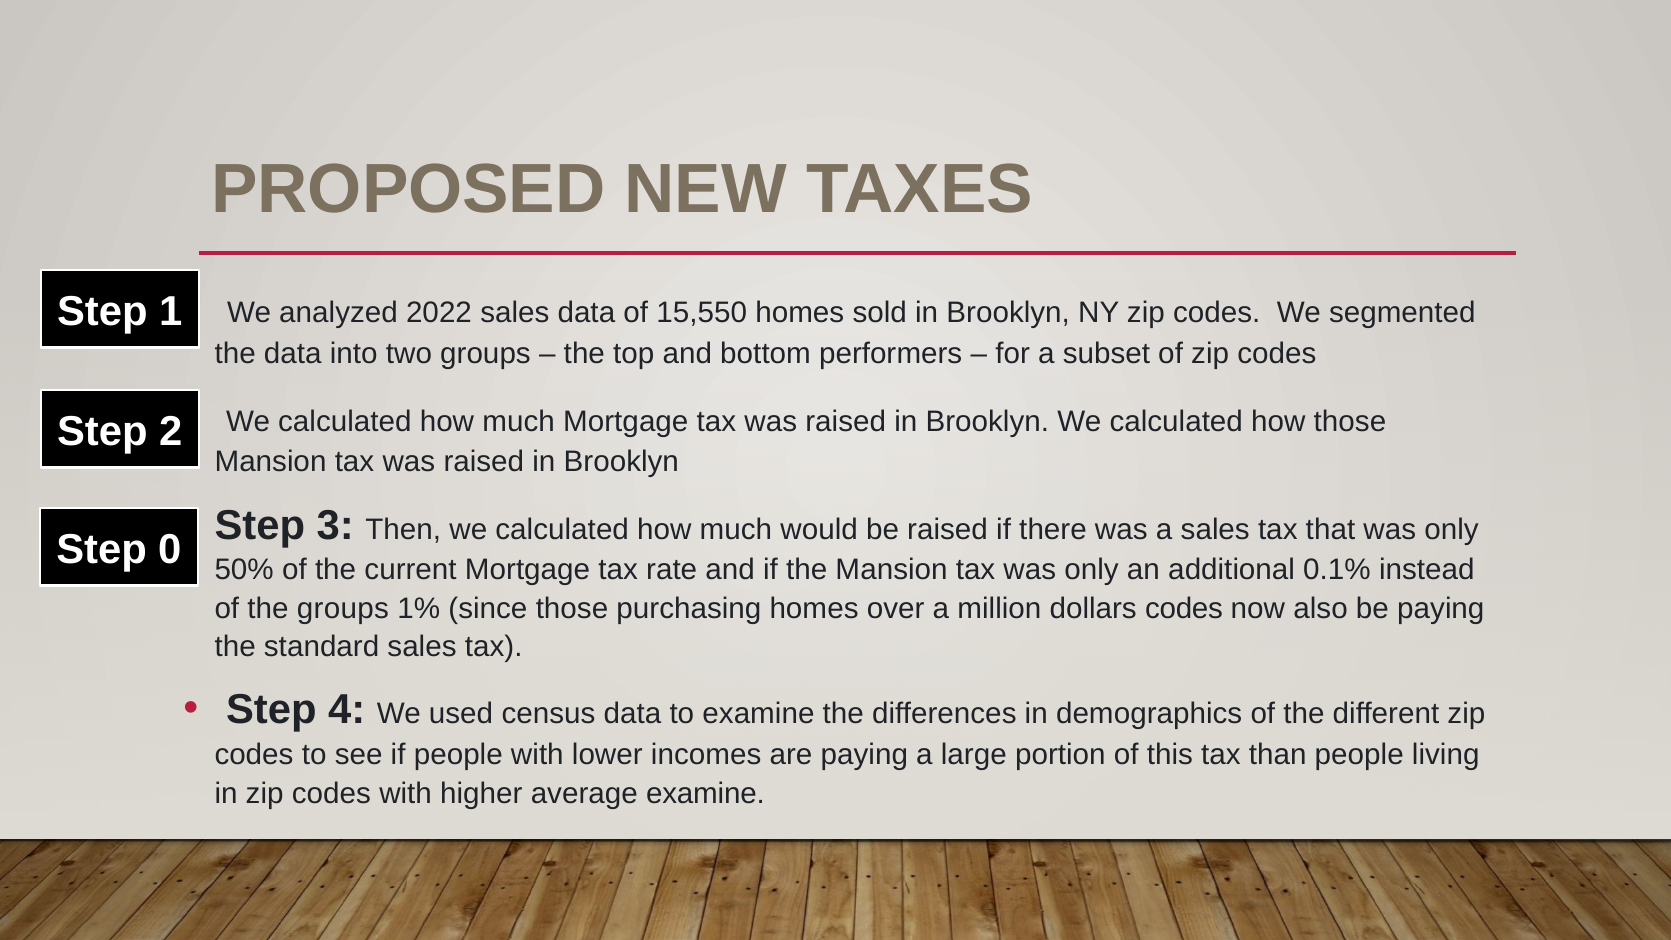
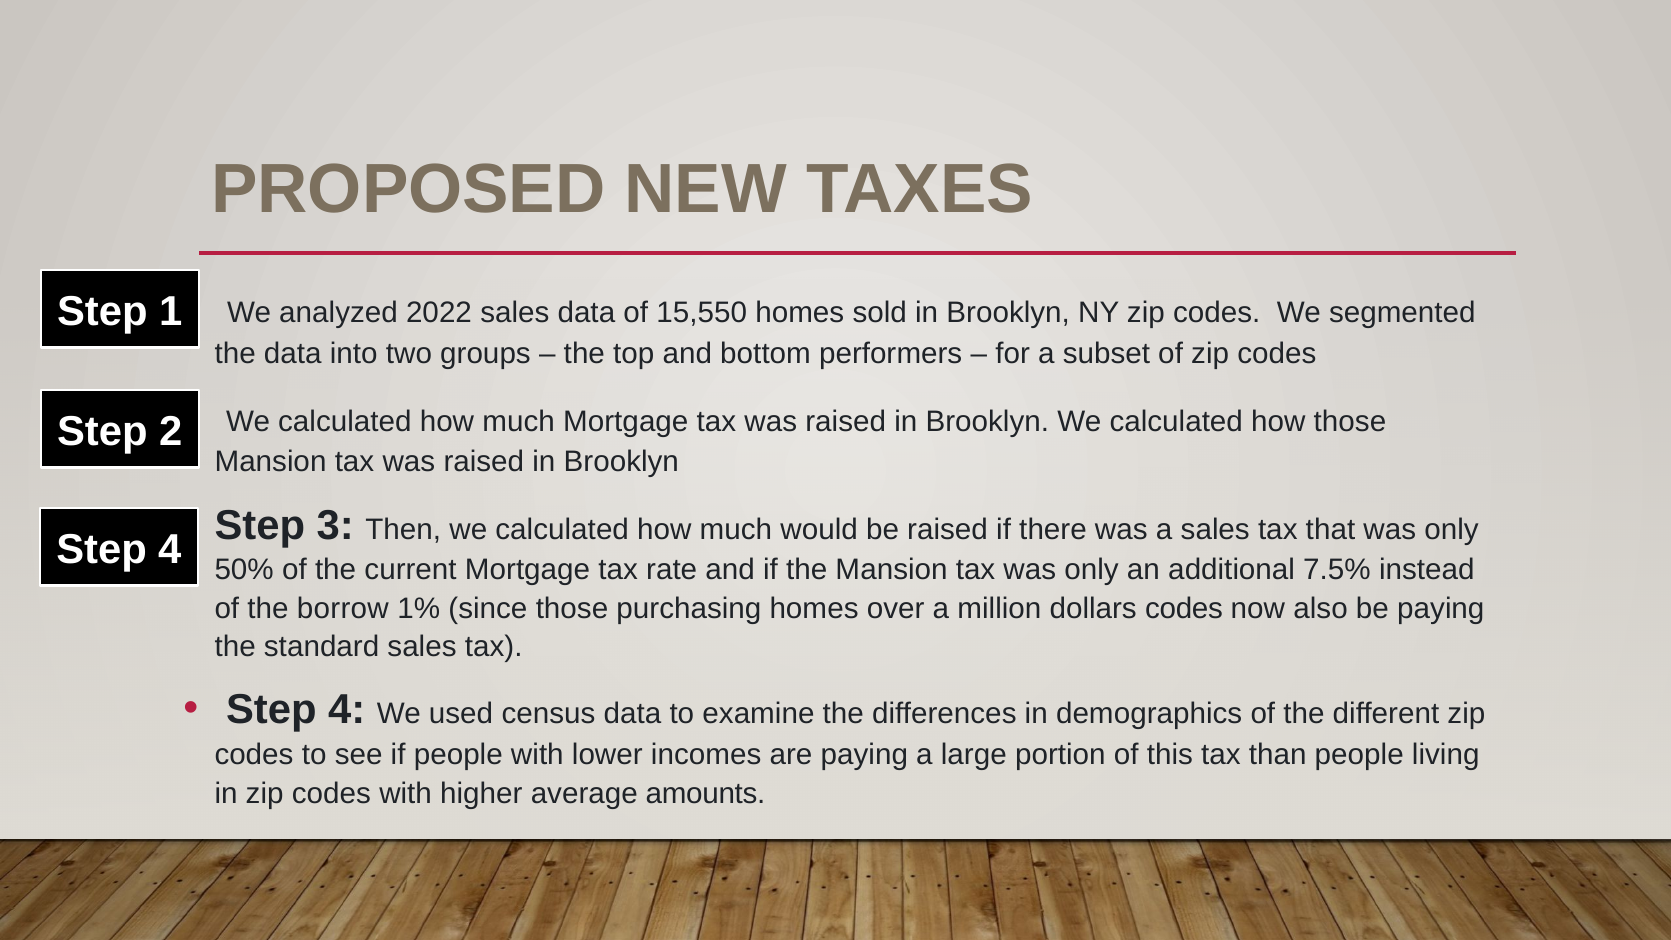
0: 0 -> 4 (170, 550)
0.1%: 0.1% -> 7.5% (1337, 570)
the groups: groups -> borrow (343, 608)
average examine: examine -> amounts (705, 793)
